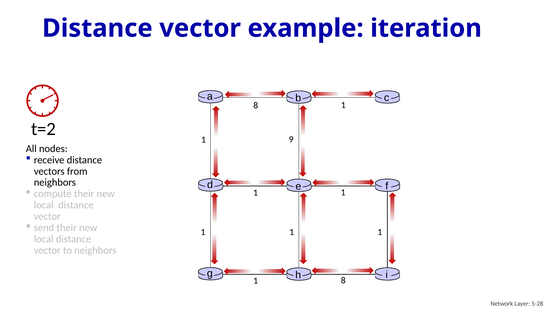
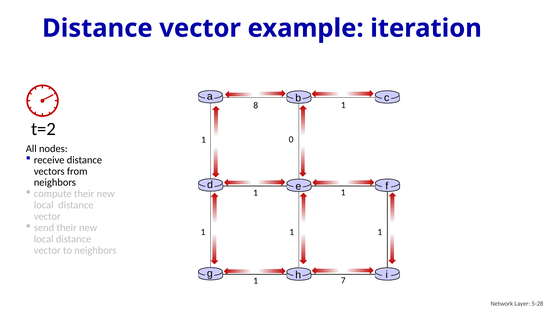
9: 9 -> 0 (291, 139)
1 8: 8 -> 7 (343, 280)
